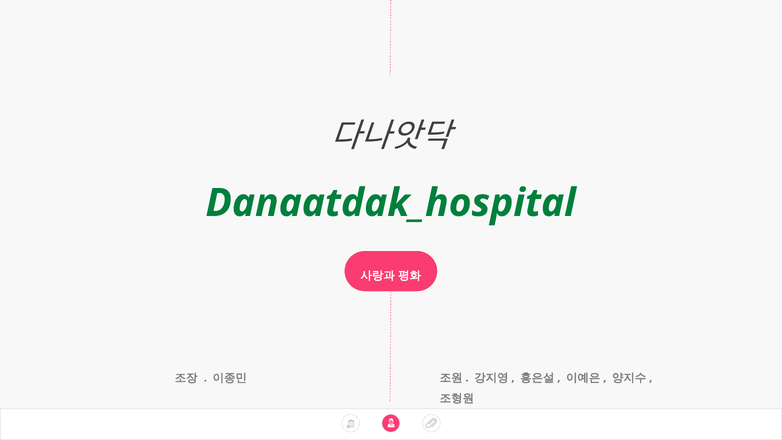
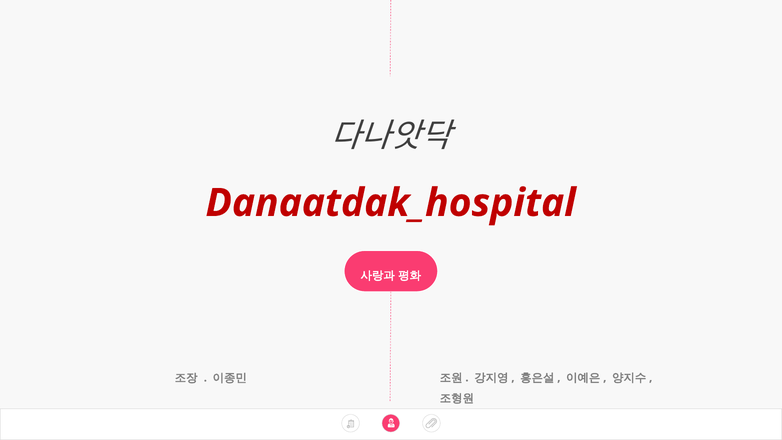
Danaatdak_hospital colour: green -> red (391, 203)
